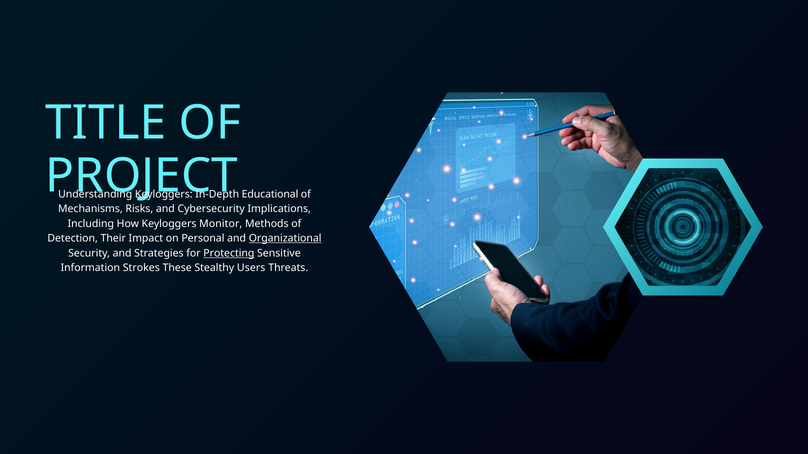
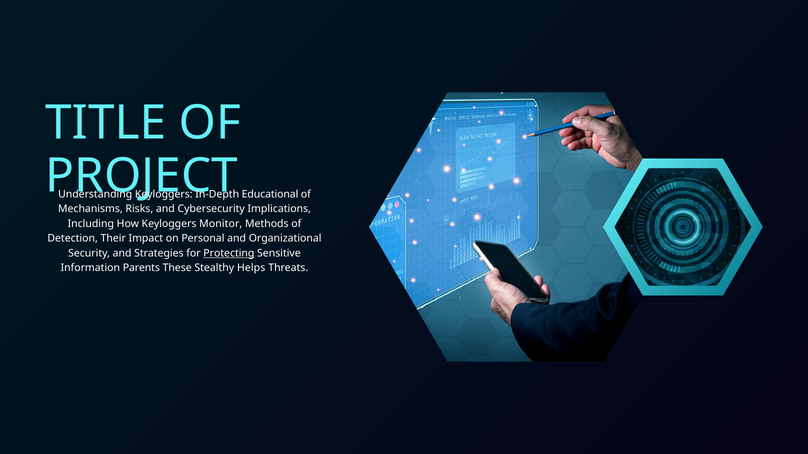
Organizational underline: present -> none (285, 239)
Strokes: Strokes -> Parents (141, 268)
Users: Users -> Helps (251, 268)
